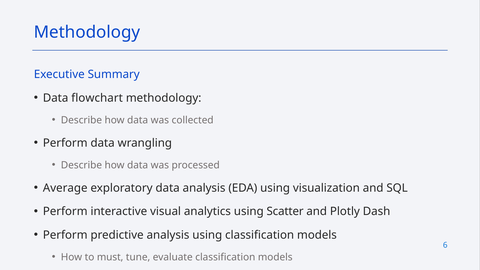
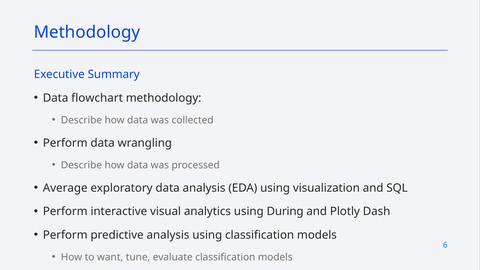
Scatter: Scatter -> During (285, 211)
must: must -> want (110, 257)
